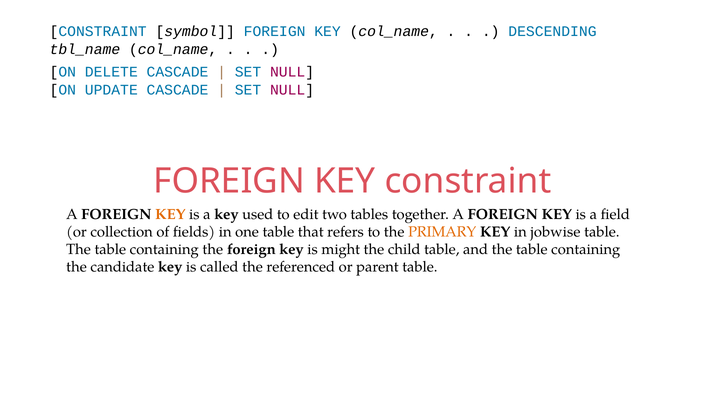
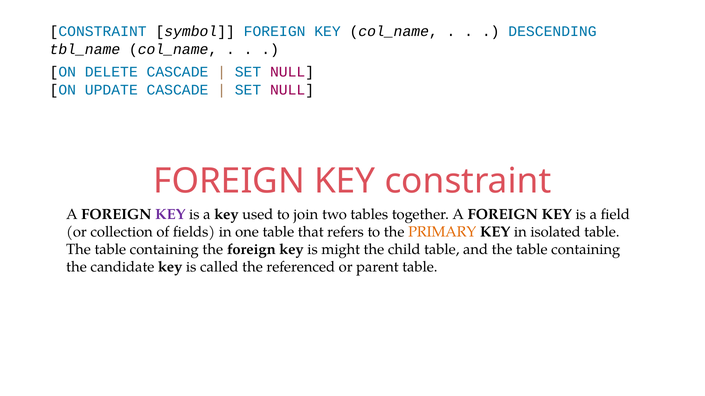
KEY colour: orange -> purple (170, 214)
edit: edit -> join (306, 214)
jobwise: jobwise -> isolated (556, 232)
